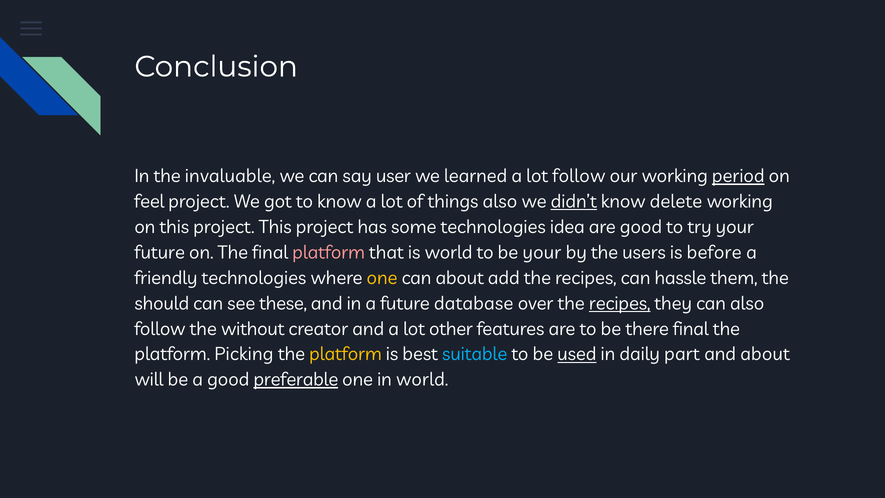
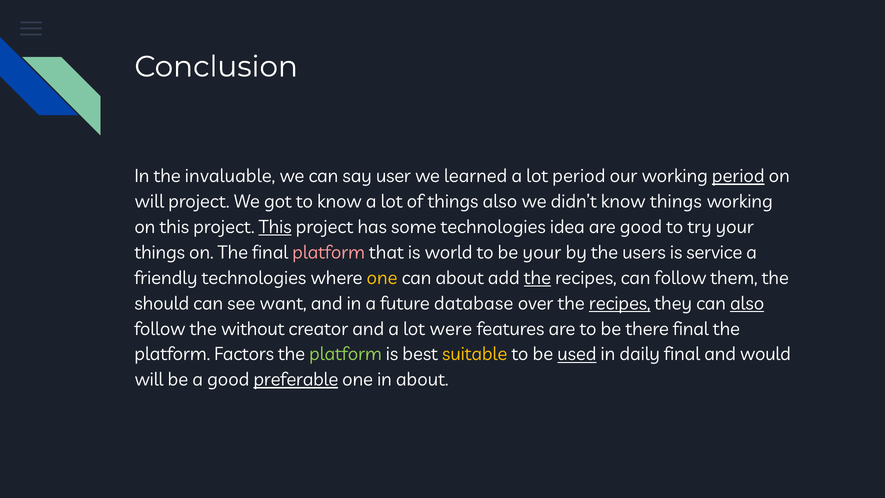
lot follow: follow -> period (579, 176)
feel: feel -> will (149, 202)
didn’t underline: present -> none (574, 202)
know delete: delete -> things (676, 202)
This underline: none -> present (275, 227)
future: future -> things (160, 253)
before: before -> service (714, 253)
the underline: none -> present (537, 278)
can hassle: hassle -> follow (680, 278)
these: these -> want (283, 303)
also underline: none -> present (747, 303)
other: other -> were (451, 329)
Picking: Picking -> Factors (244, 354)
platform colour: yellow -> light green (346, 354)
suitable colour: light blue -> yellow (475, 354)
daily part: part -> final (682, 354)
and about: about -> would (765, 354)
in world: world -> about (422, 380)
